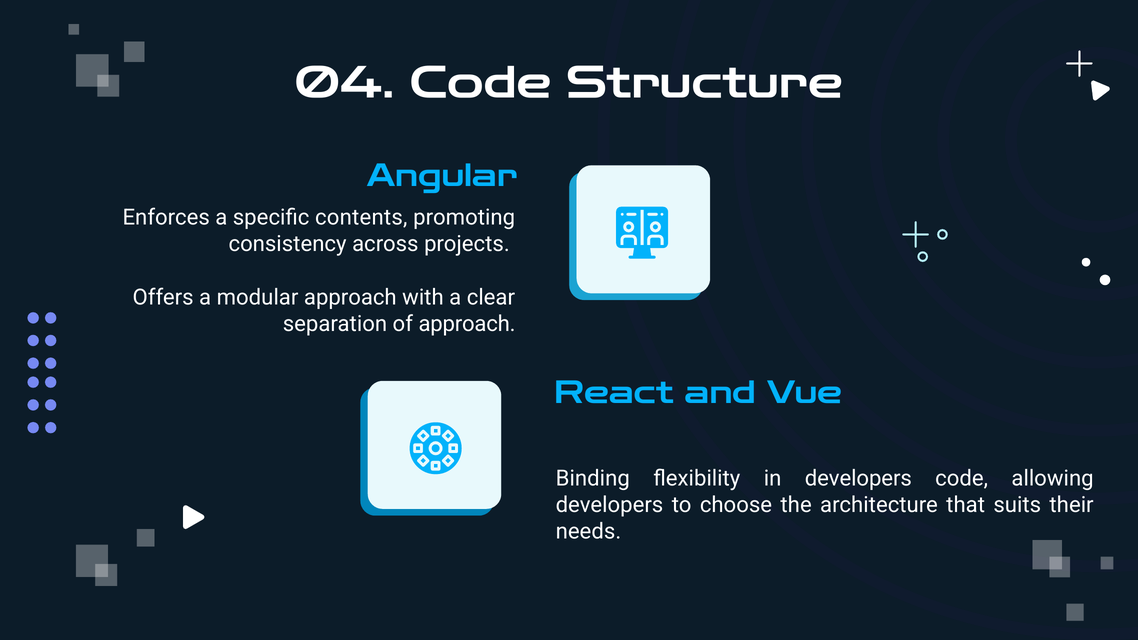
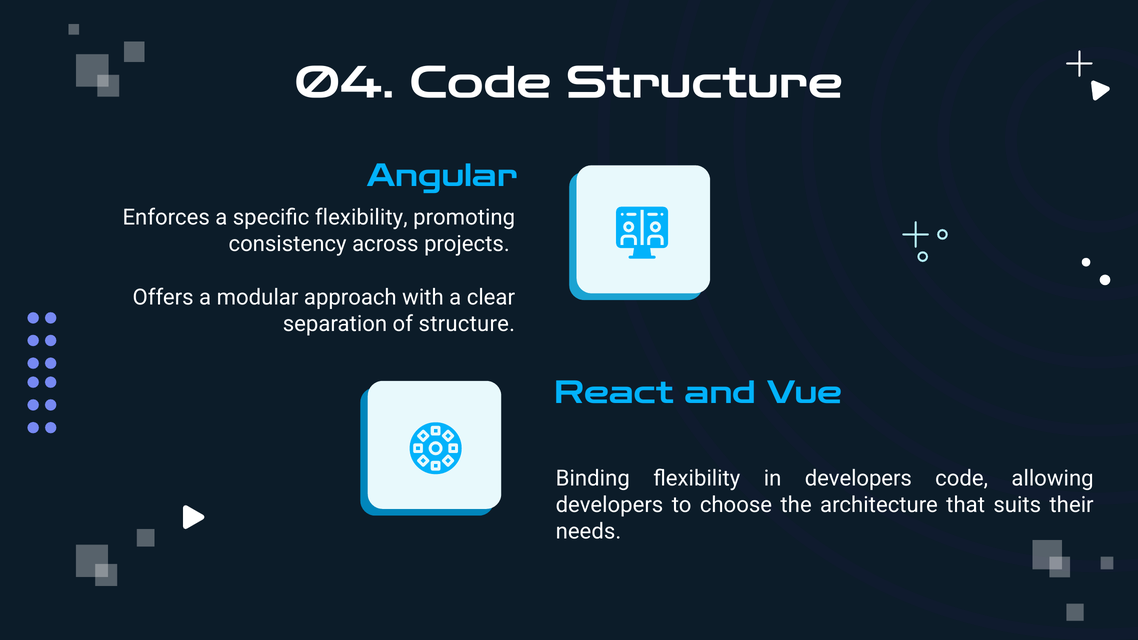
specific contents: contents -> flexibility (361, 218)
of approach: approach -> structure (467, 324)
